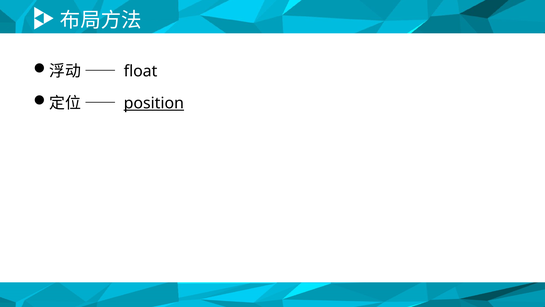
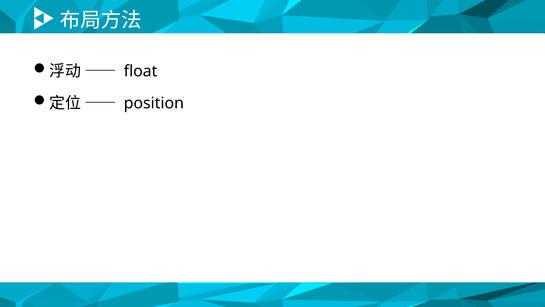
position underline: present -> none (154, 103)
